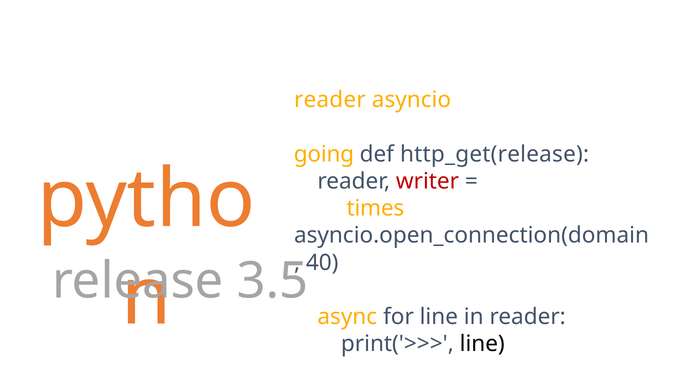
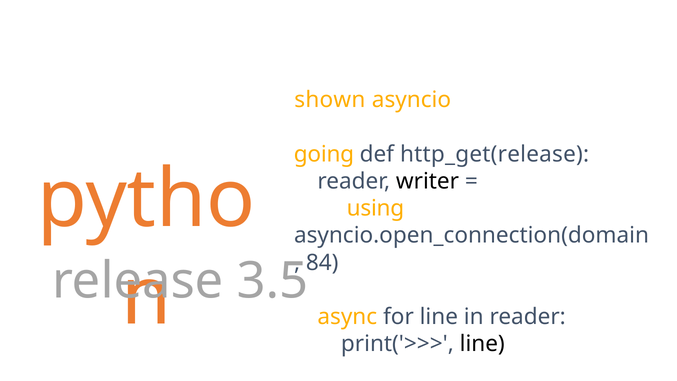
reader: reader -> shown (330, 100)
writer colour: red -> black (427, 181)
times: times -> using (375, 208)
40: 40 -> 84 (322, 262)
